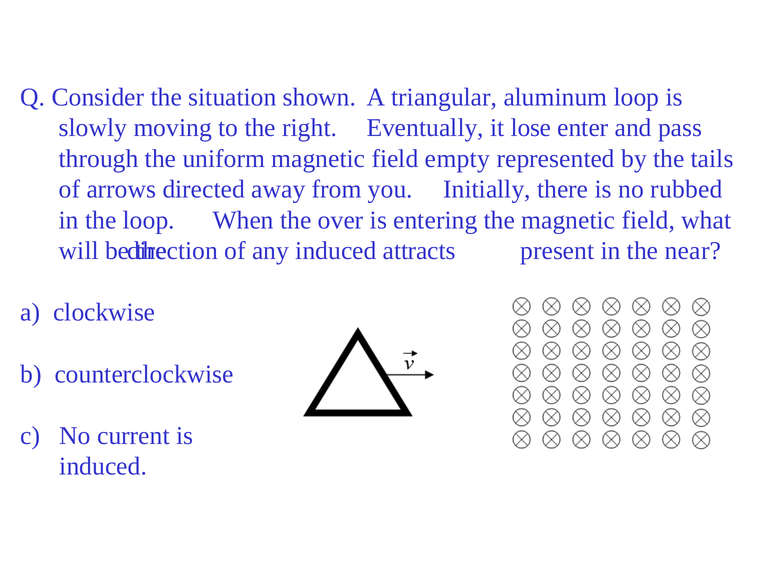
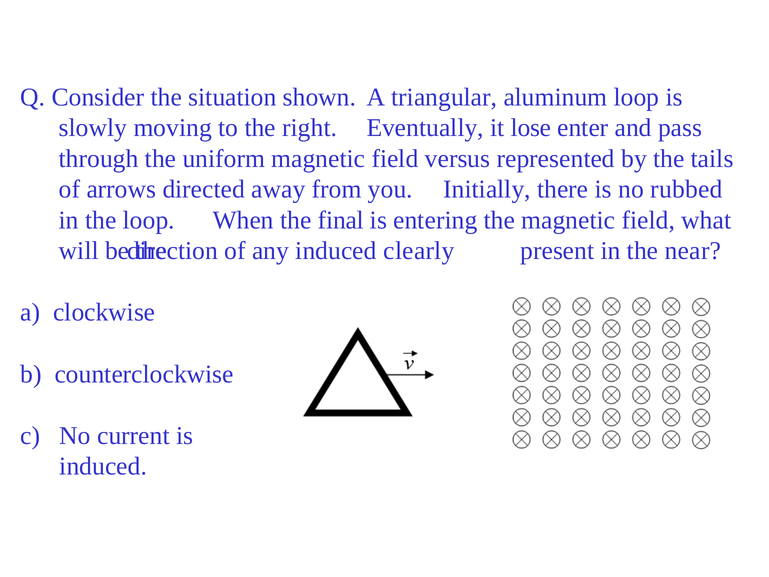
empty: empty -> versus (458, 159)
over: over -> final (341, 220)
attracts: attracts -> clearly (419, 251)
